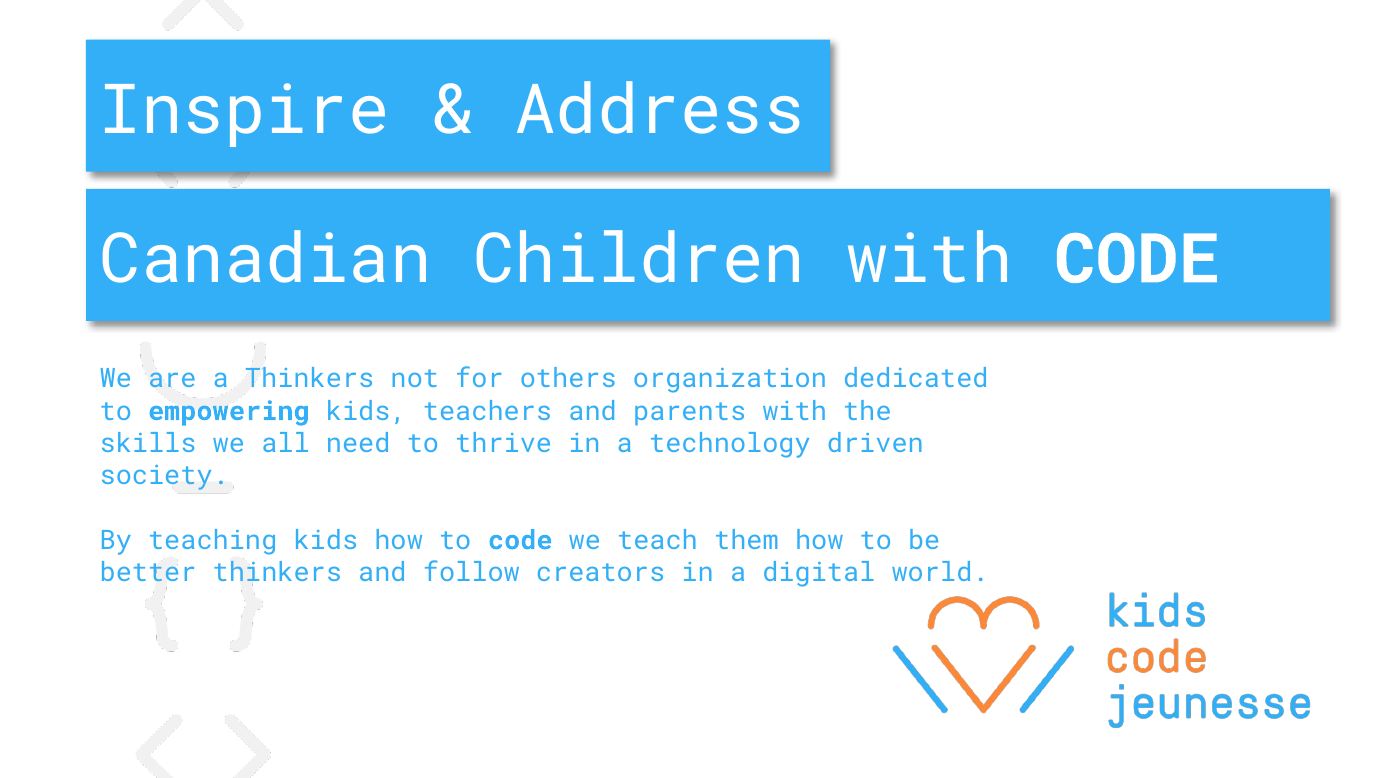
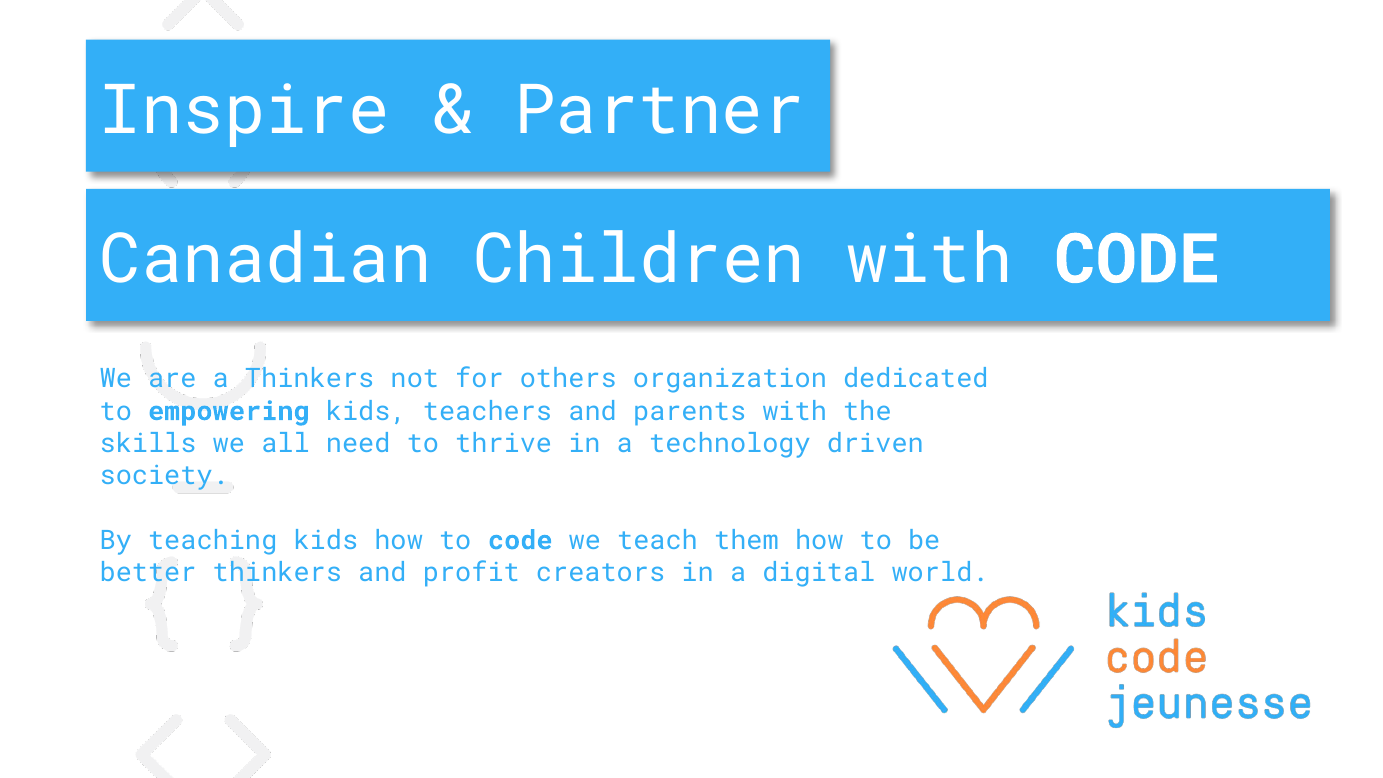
Address: Address -> Partner (660, 111)
follow: follow -> profit (471, 573)
